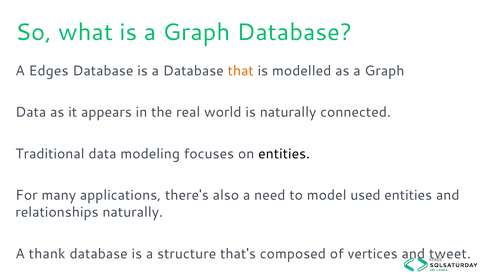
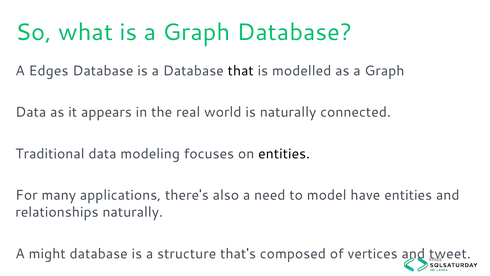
that colour: orange -> black (241, 71)
used: used -> have (365, 195)
thank: thank -> might (47, 253)
